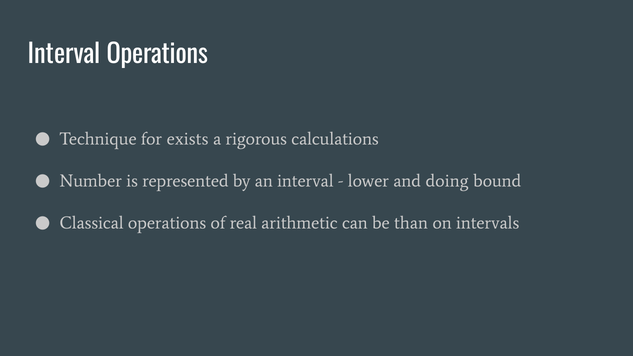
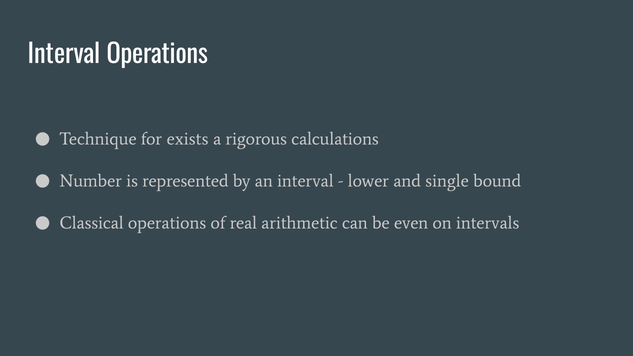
doing: doing -> single (447, 181)
than: than -> even (411, 223)
